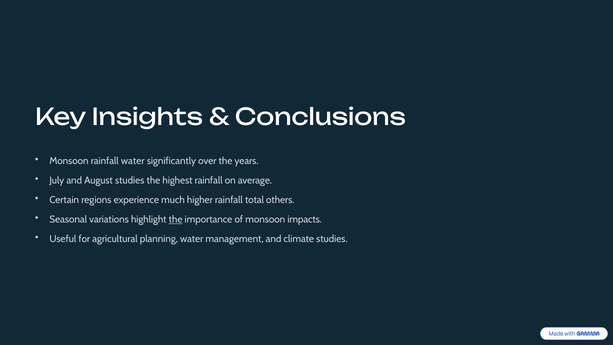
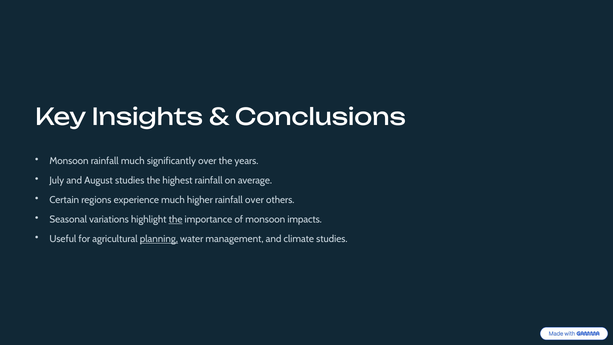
rainfall water: water -> much (133, 161)
rainfall total: total -> over (254, 200)
planning underline: none -> present (159, 239)
